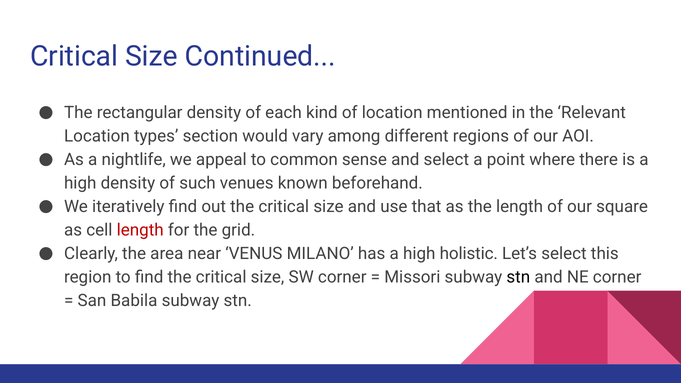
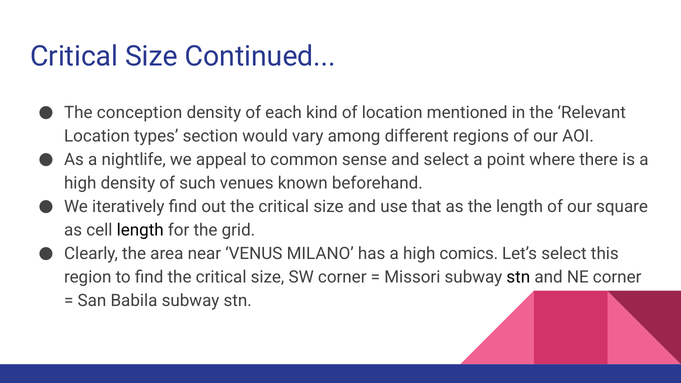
rectangular: rectangular -> conception (140, 113)
length colour: red -> black (140, 230)
holistic: holistic -> comics (469, 254)
